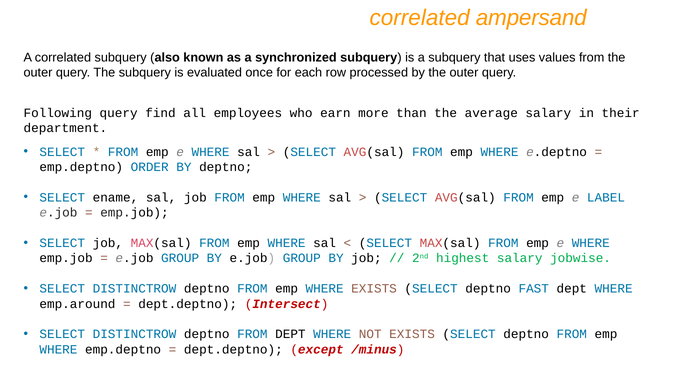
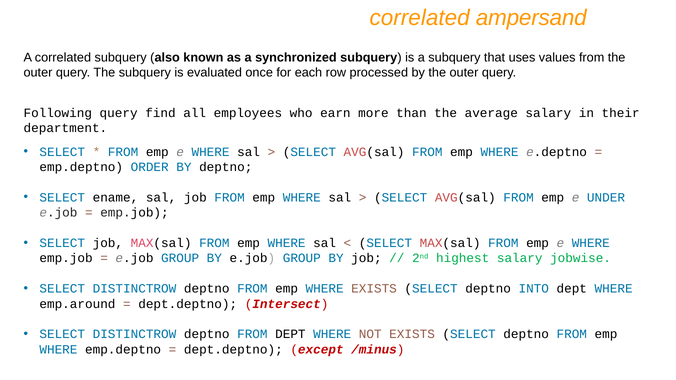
LABEL: LABEL -> UNDER (606, 198)
FAST: FAST -> INTO (534, 289)
